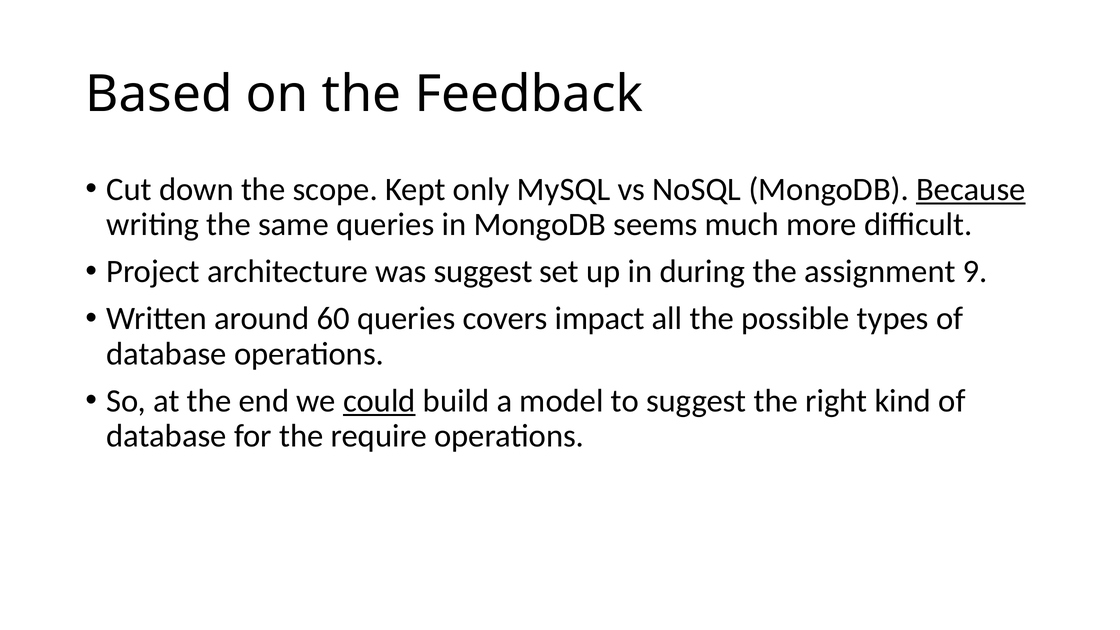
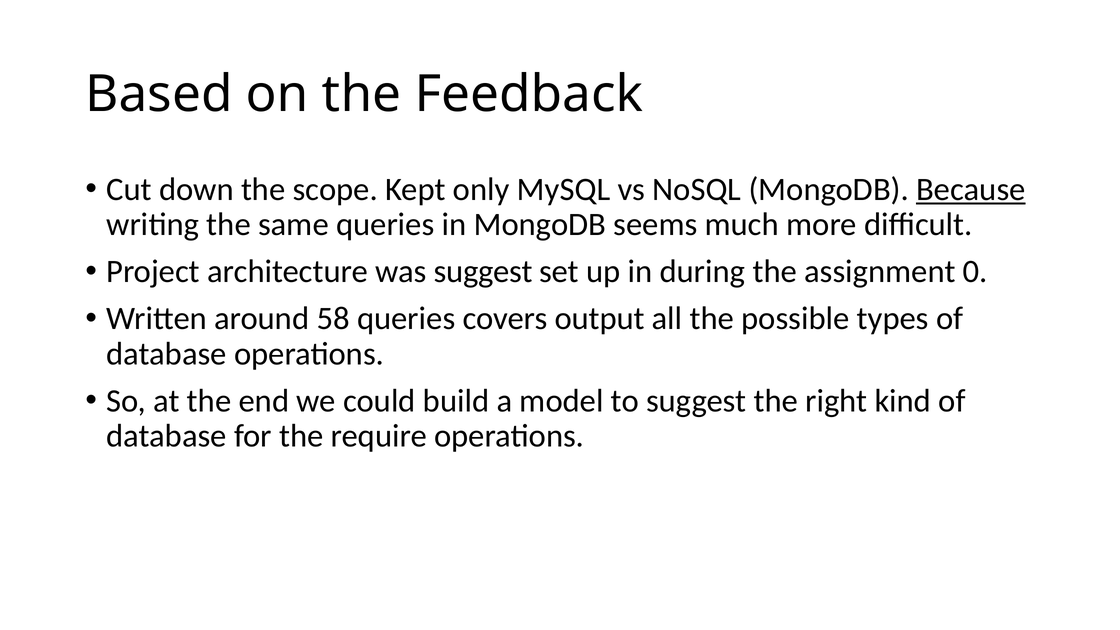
9: 9 -> 0 (975, 272)
60: 60 -> 58 (333, 319)
impact: impact -> output (600, 319)
could underline: present -> none (379, 401)
